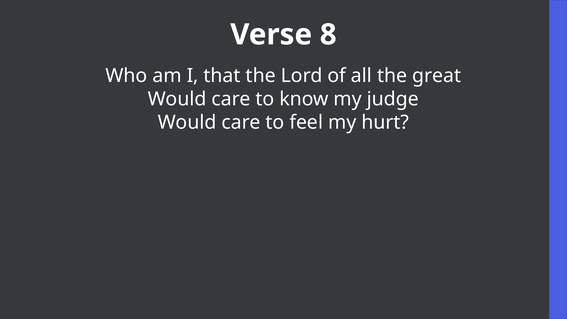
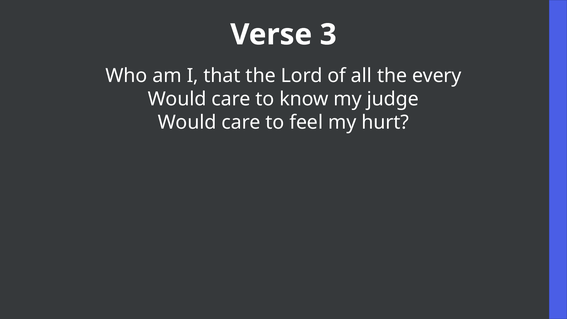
8: 8 -> 3 (328, 35)
great: great -> every (437, 76)
